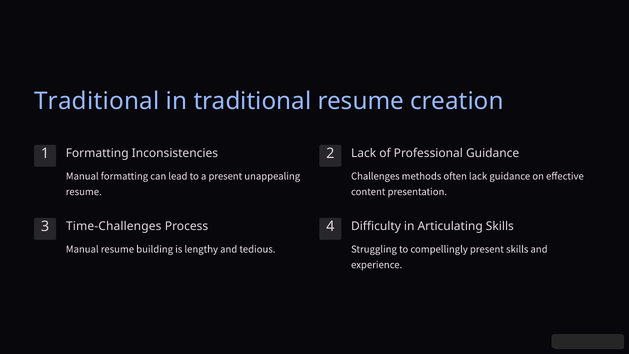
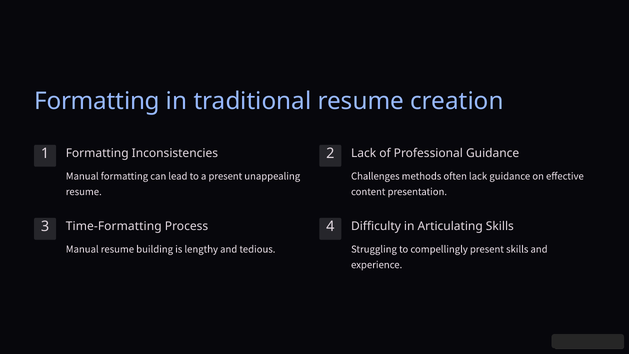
Traditional: Traditional -> Formatting (97, 101)
Time-Challenges: Time-Challenges -> Time-Formatting (114, 226)
